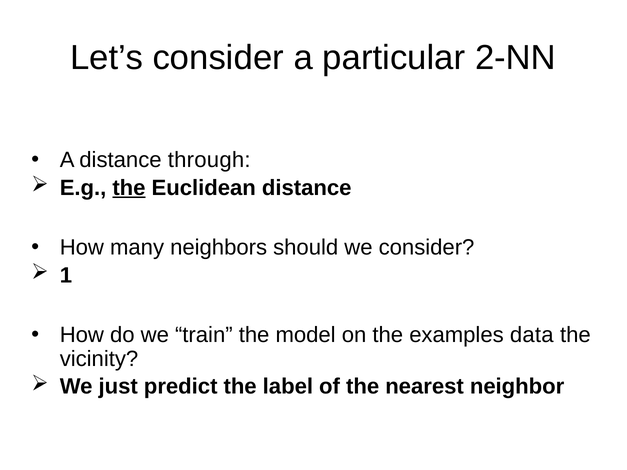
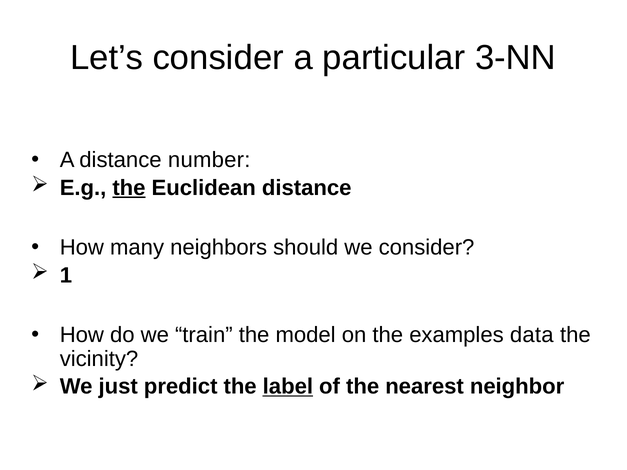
2-NN: 2-NN -> 3-NN (516, 58)
through: through -> number (209, 160)
label underline: none -> present (288, 387)
